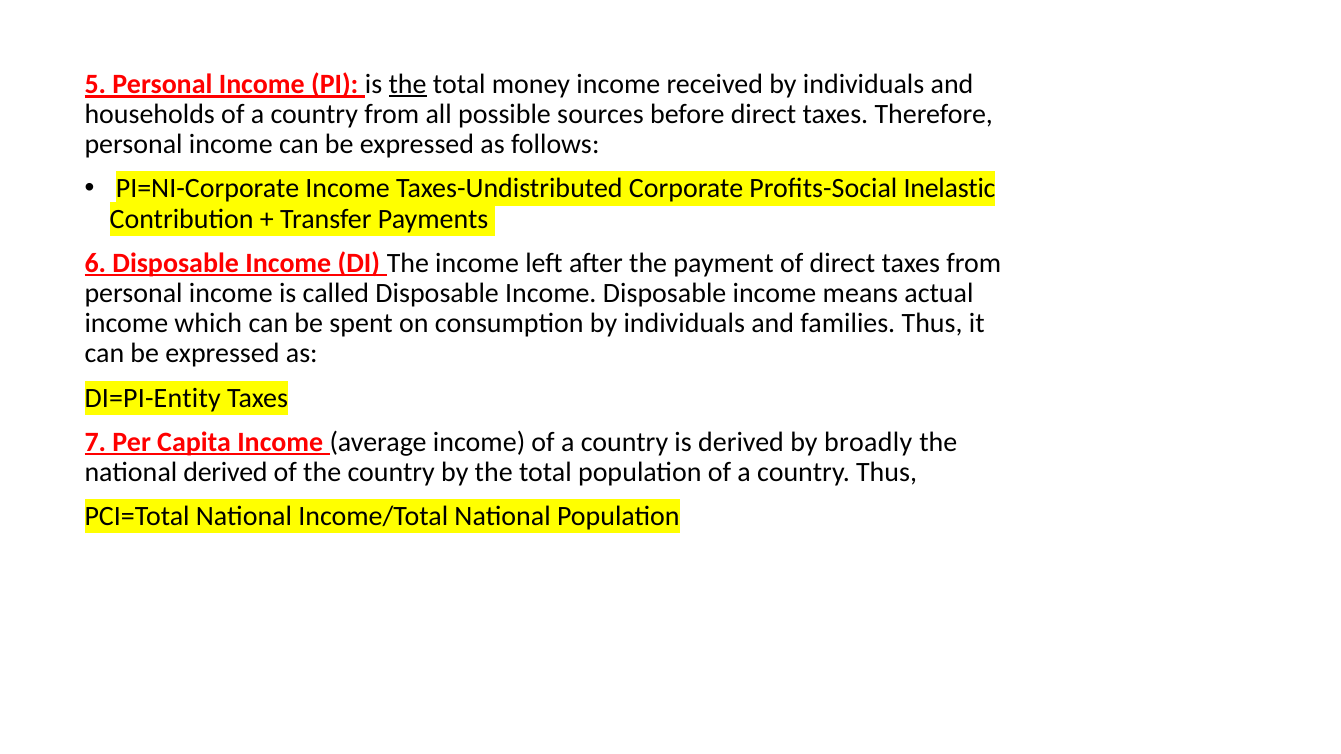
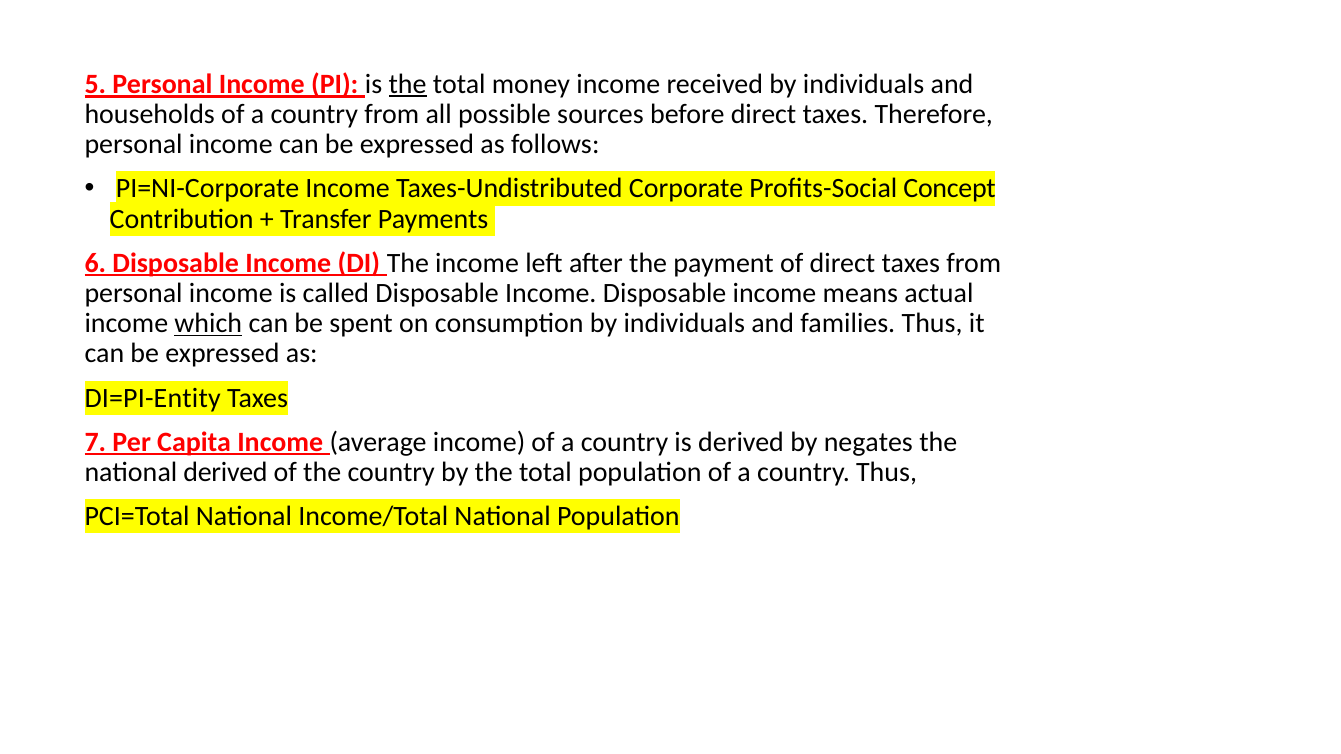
Inelastic: Inelastic -> Concept (950, 189)
which underline: none -> present (208, 324)
broadly: broadly -> negates (868, 442)
